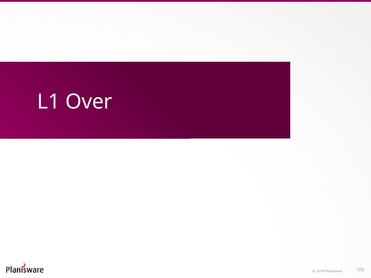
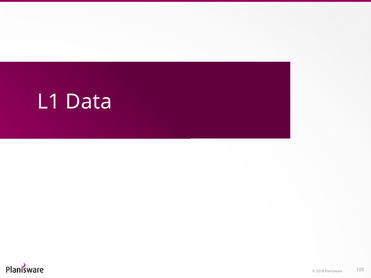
Over: Over -> Data (89, 102)
